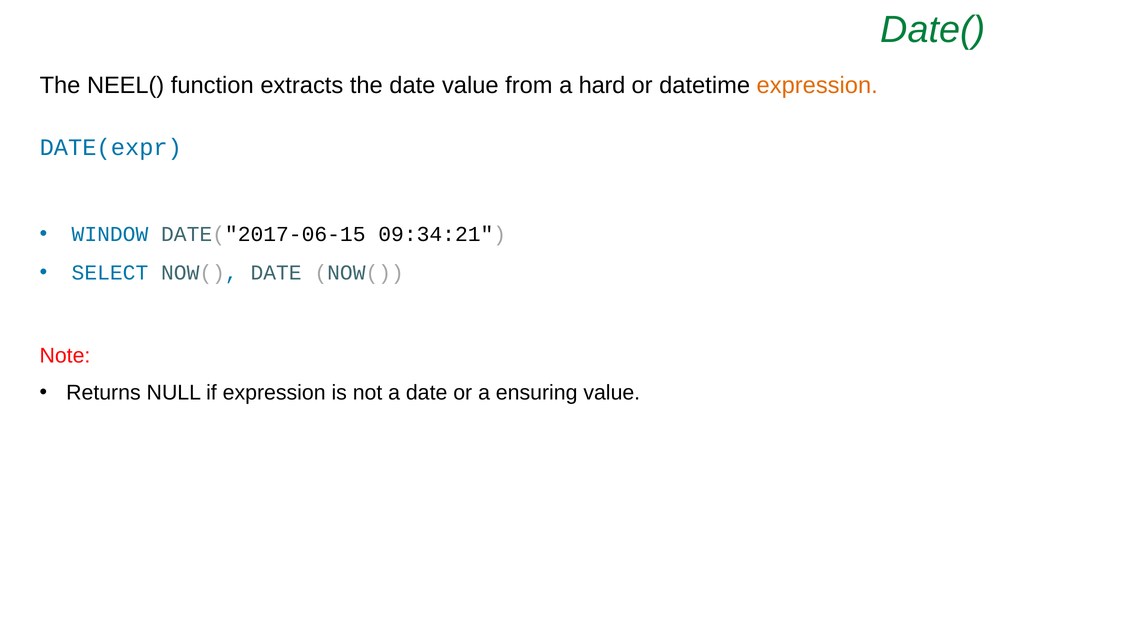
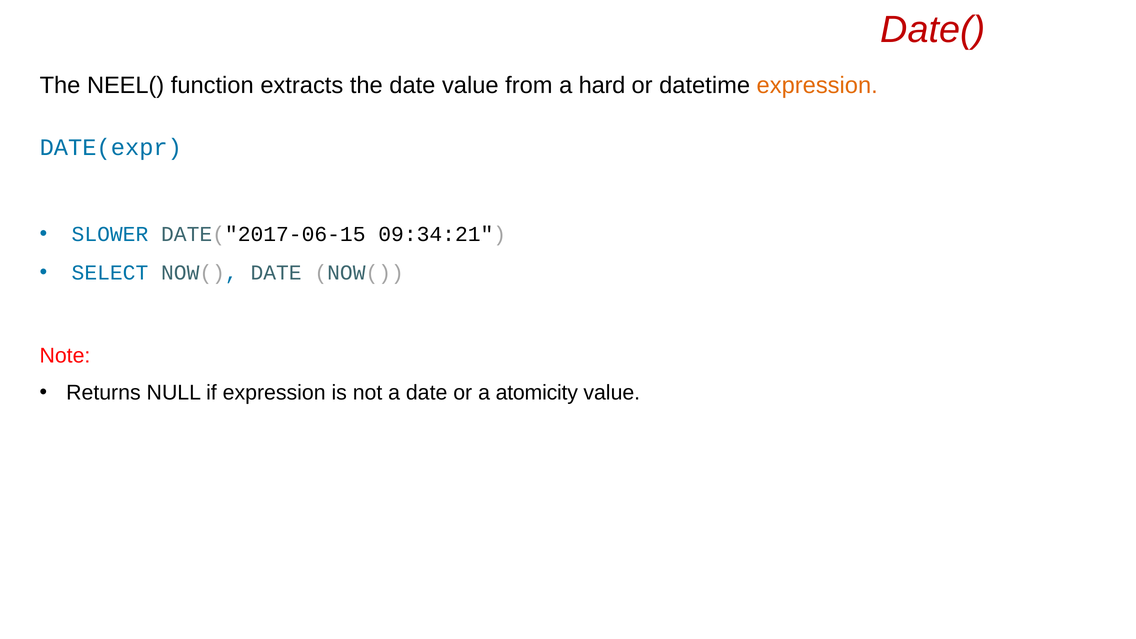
Date( colour: green -> red (933, 30)
WINDOW: WINDOW -> SLOWER (110, 234)
ensuring: ensuring -> atomicity (537, 393)
